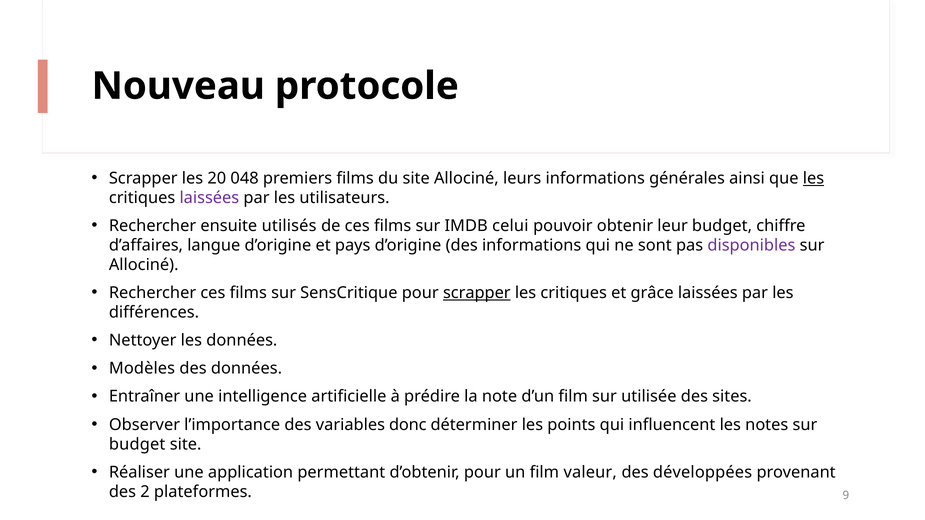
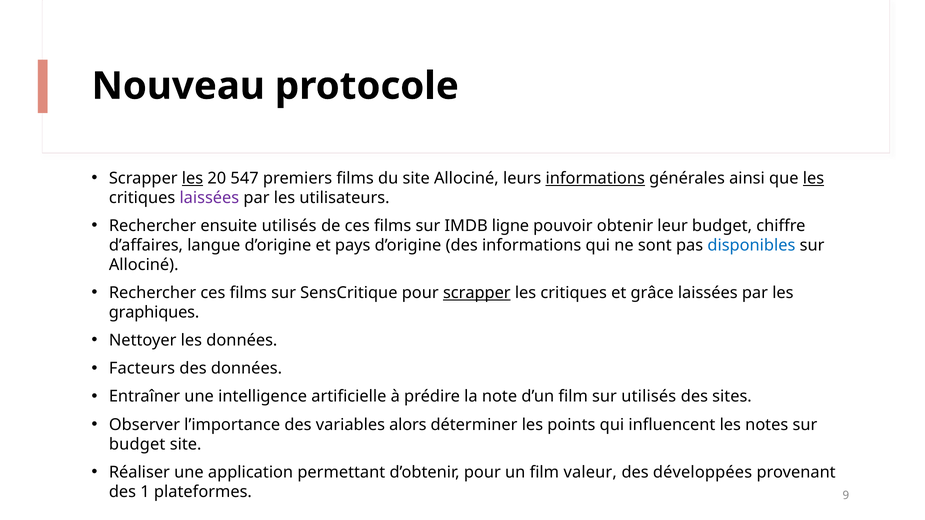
les underline: none -> present (193, 179)
048: 048 -> 547 (245, 179)
informations underline: none -> present (595, 179)
celui: celui -> ligne (510, 226)
disponibles colour: purple -> blue (751, 246)
différences: différences -> graphiques (154, 313)
Modèles: Modèles -> Facteurs (142, 369)
sur utilisée: utilisée -> utilisés (649, 397)
donc: donc -> alors (408, 425)
2: 2 -> 1 (145, 492)
